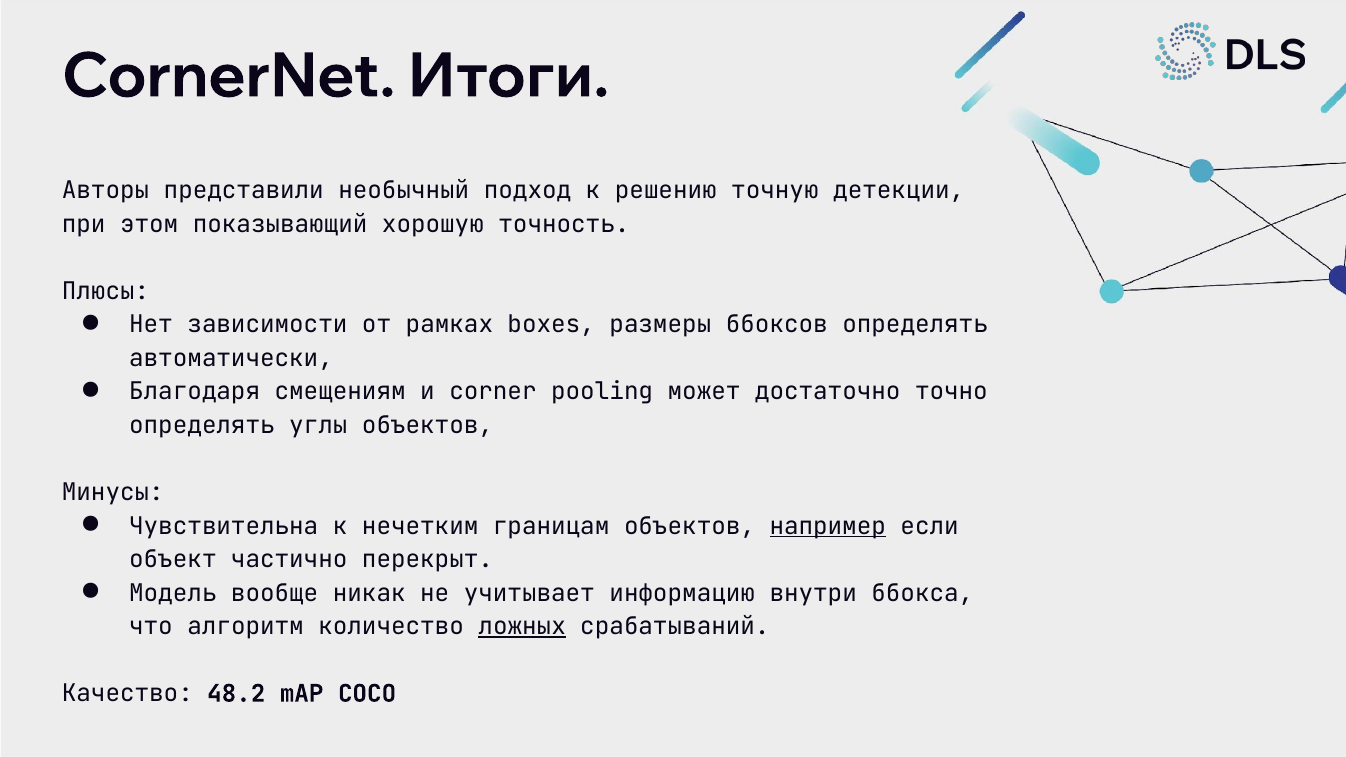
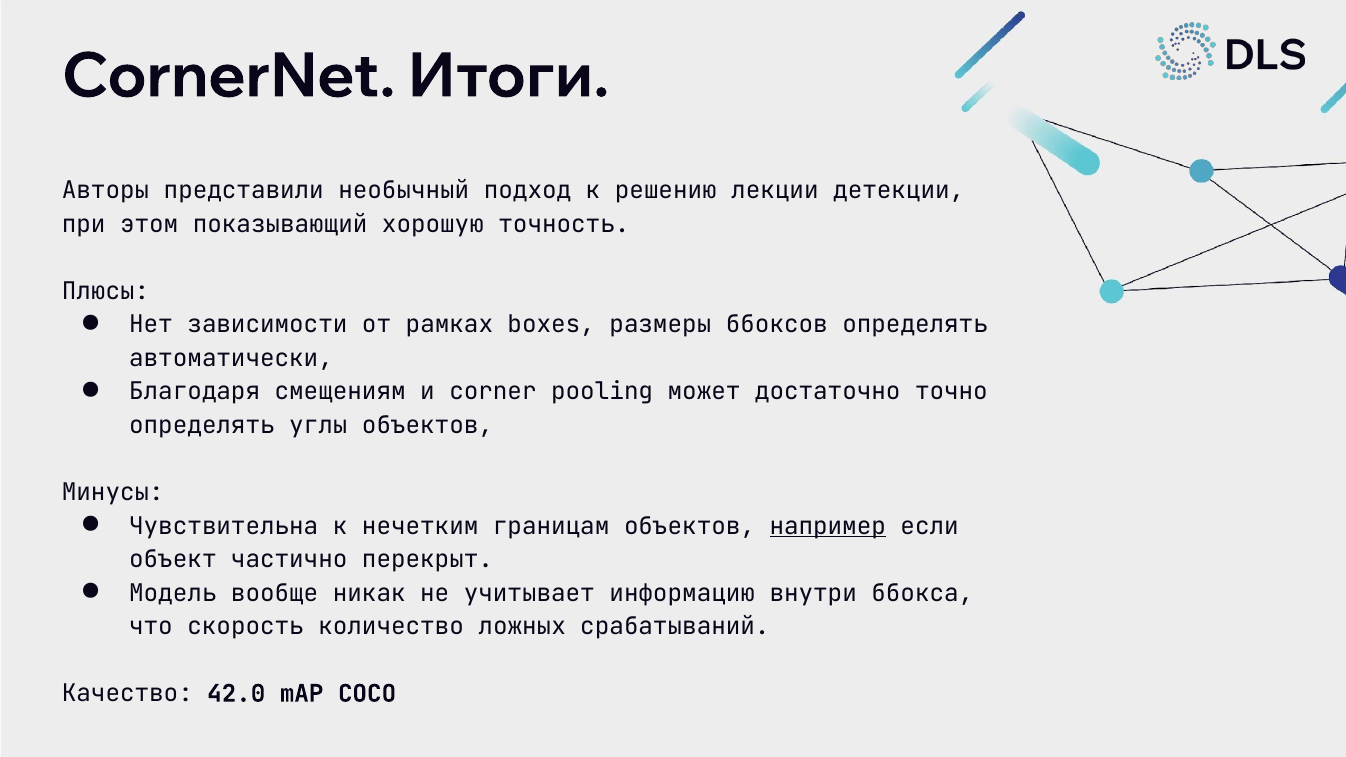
точную: точную -> лекции (775, 191)
алгоритм: алгоритм -> скорость (246, 627)
ложных underline: present -> none (522, 627)
48.2: 48.2 -> 42.0 (236, 694)
